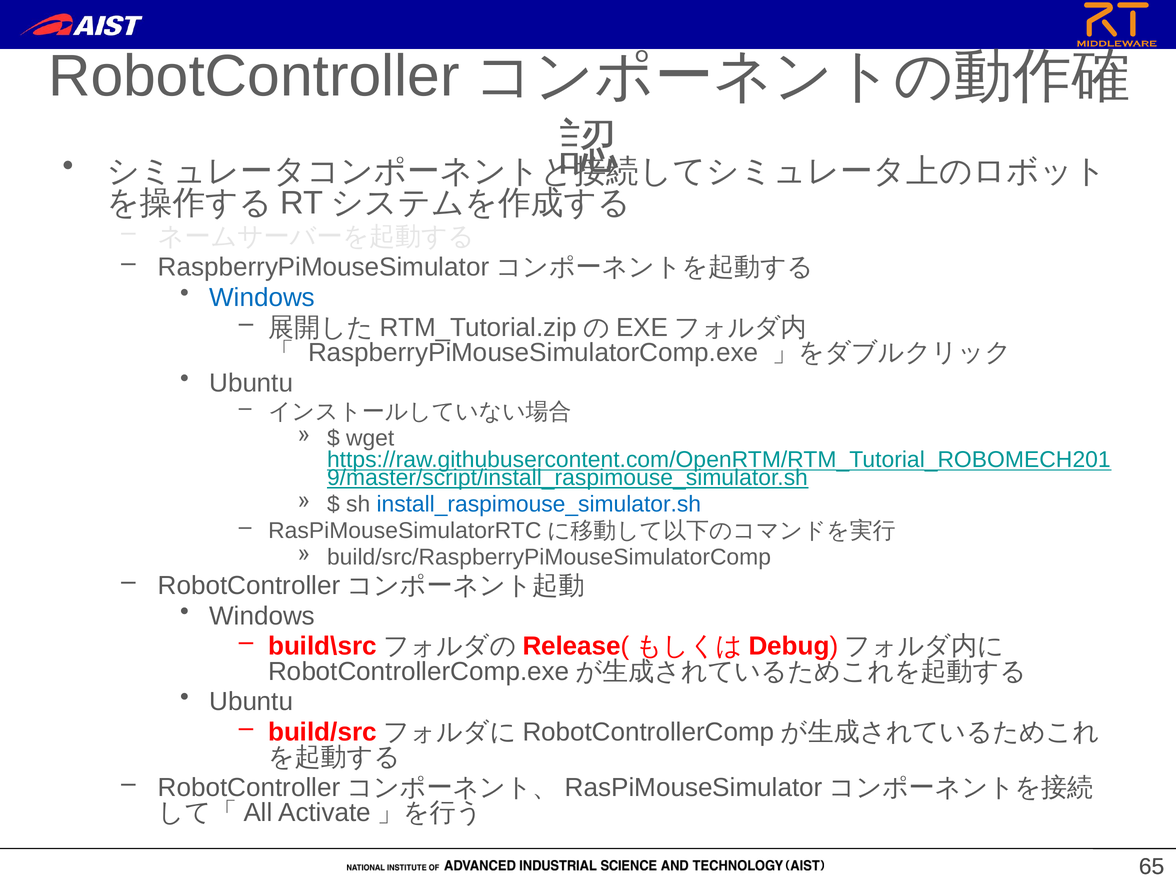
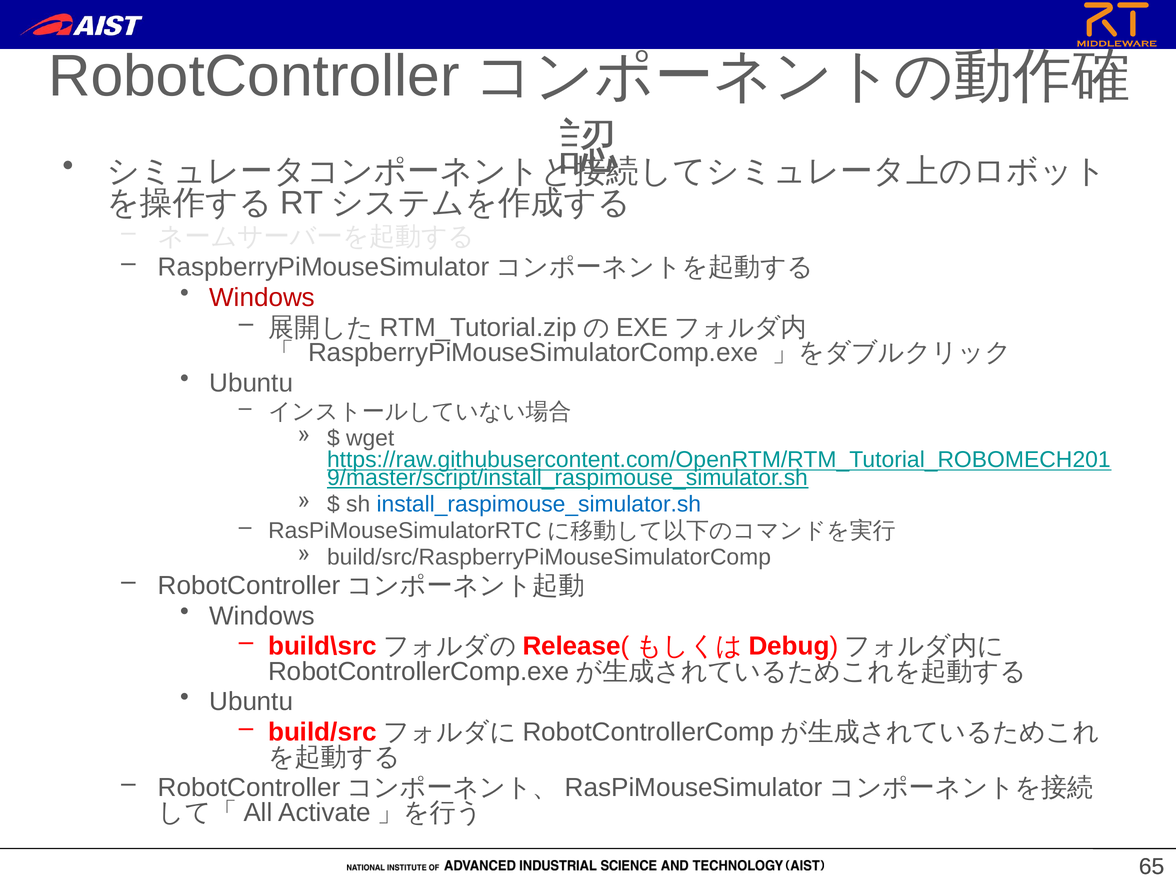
Windows colour: blue -> red (262, 297)
